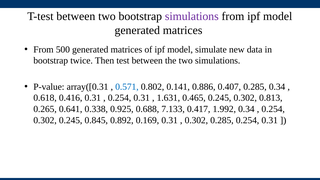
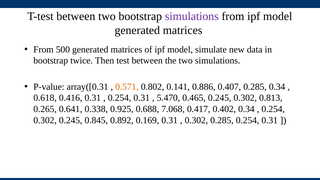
0.571 colour: blue -> orange (127, 87)
1.631: 1.631 -> 5.470 (168, 98)
7.133: 7.133 -> 7.068 (173, 109)
1.992: 1.992 -> 0.402 (224, 109)
